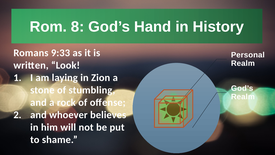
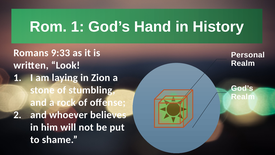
Rom 8: 8 -> 1 (78, 27)
